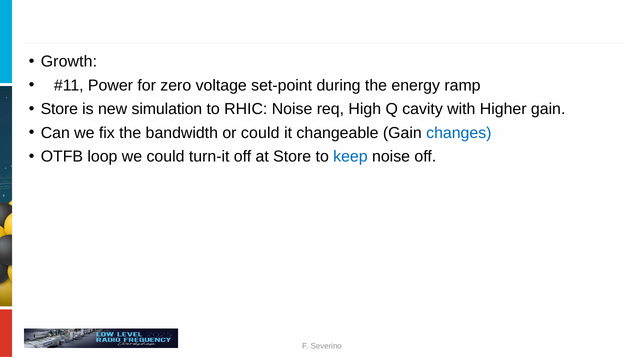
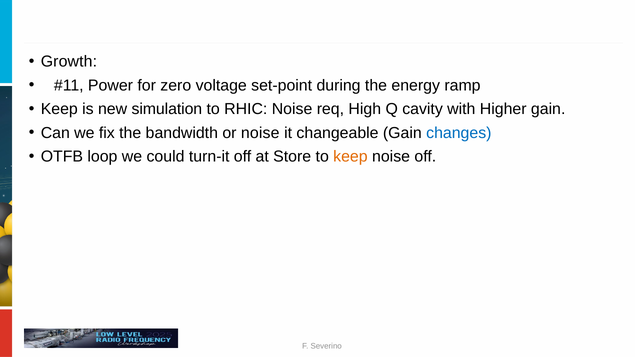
Store: Store -> Keep (59, 109)
or could: could -> noise (260, 133)
keep colour: blue -> orange (350, 157)
